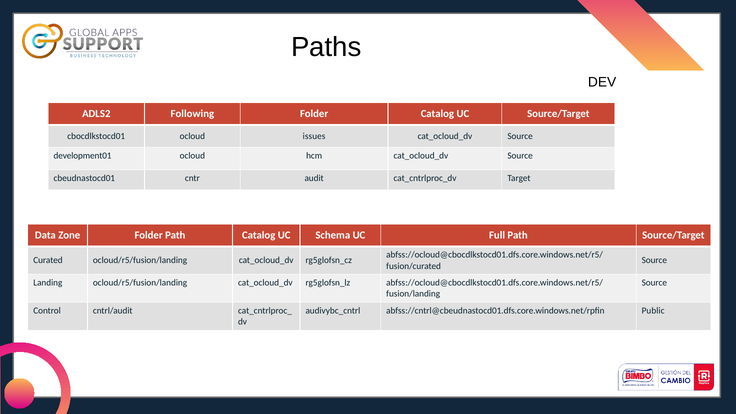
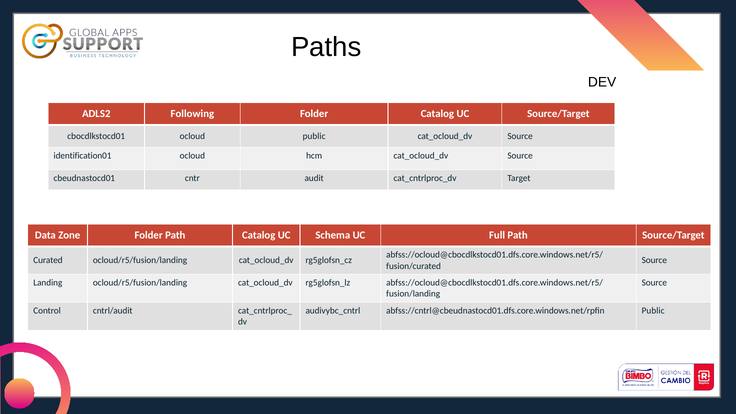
ocloud issues: issues -> public (314, 136)
development01: development01 -> identification01 (83, 156)
